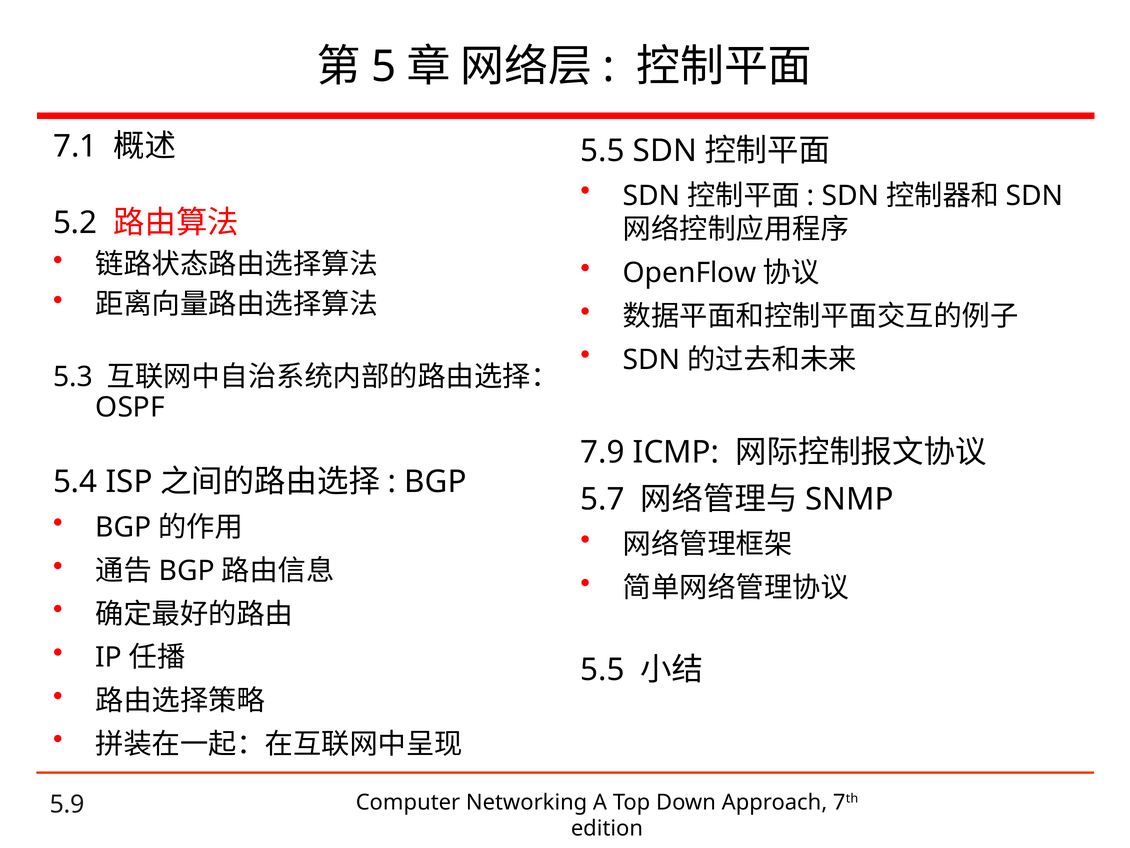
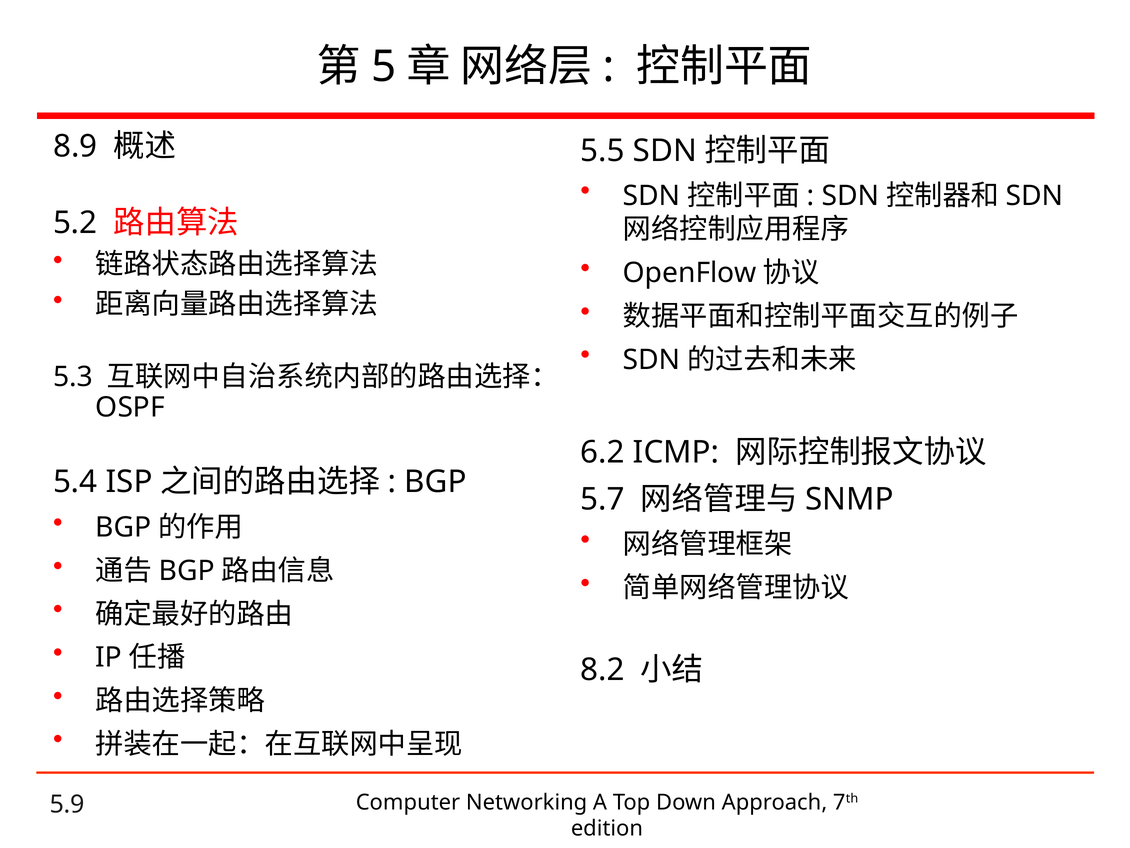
7.1: 7.1 -> 8.9 (75, 146)
7.9: 7.9 -> 6.2 (603, 452)
5.5: 5.5 -> 8.2 (603, 669)
